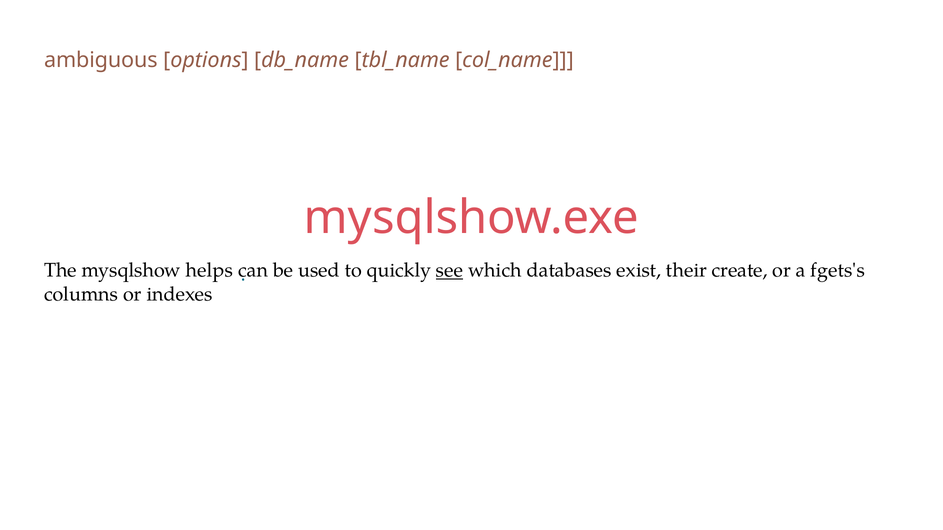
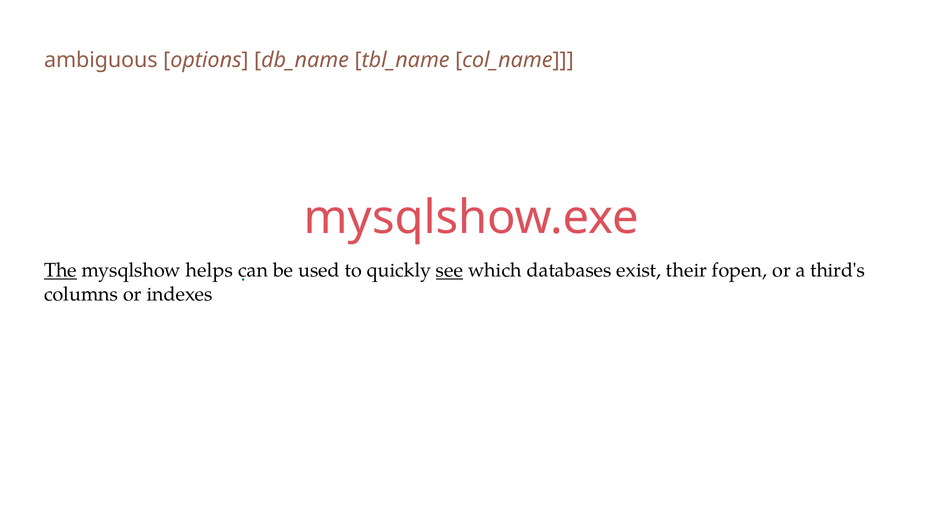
The underline: none -> present (60, 271)
create: create -> fopen (740, 271)
fgets's: fgets's -> third's (838, 271)
